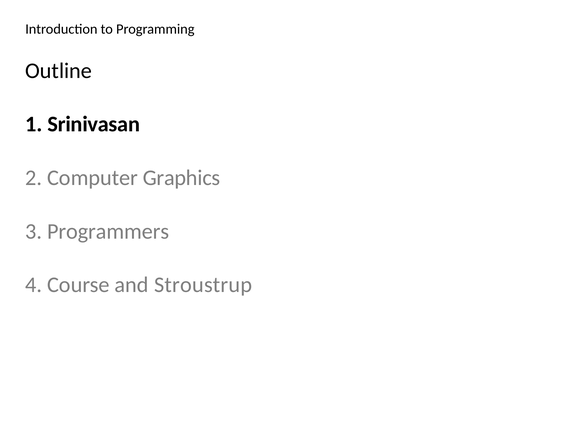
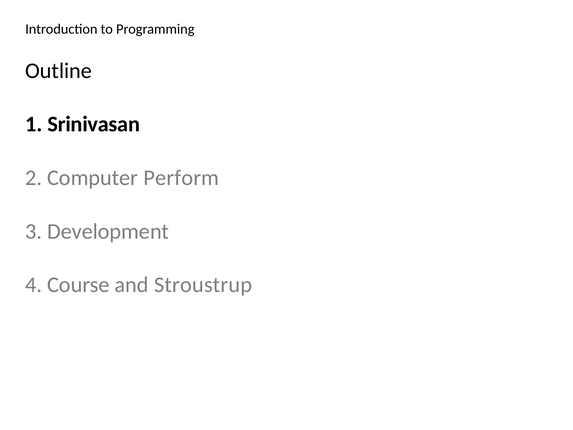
Graphics: Graphics -> Perform (181, 178)
Programmers: Programmers -> Development (108, 231)
